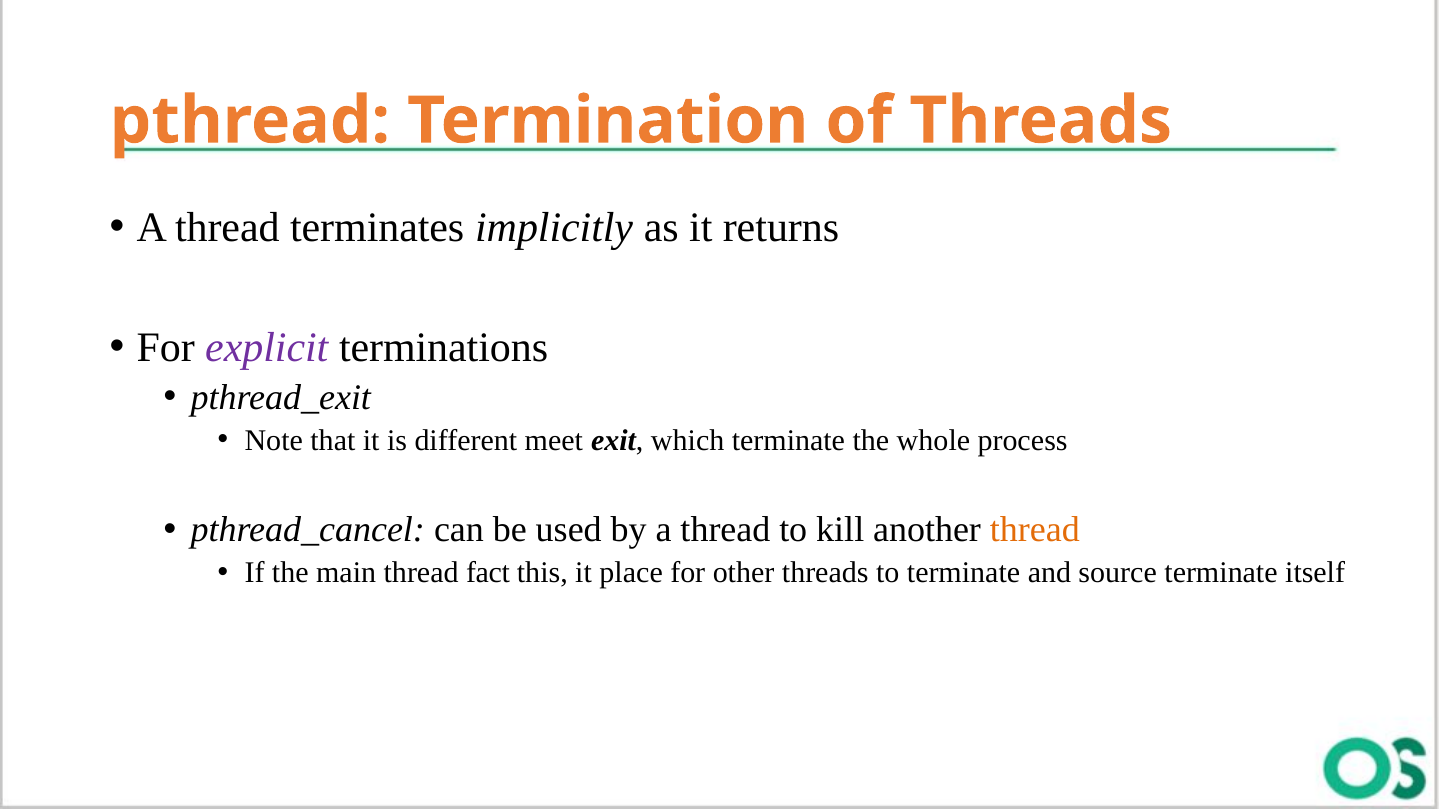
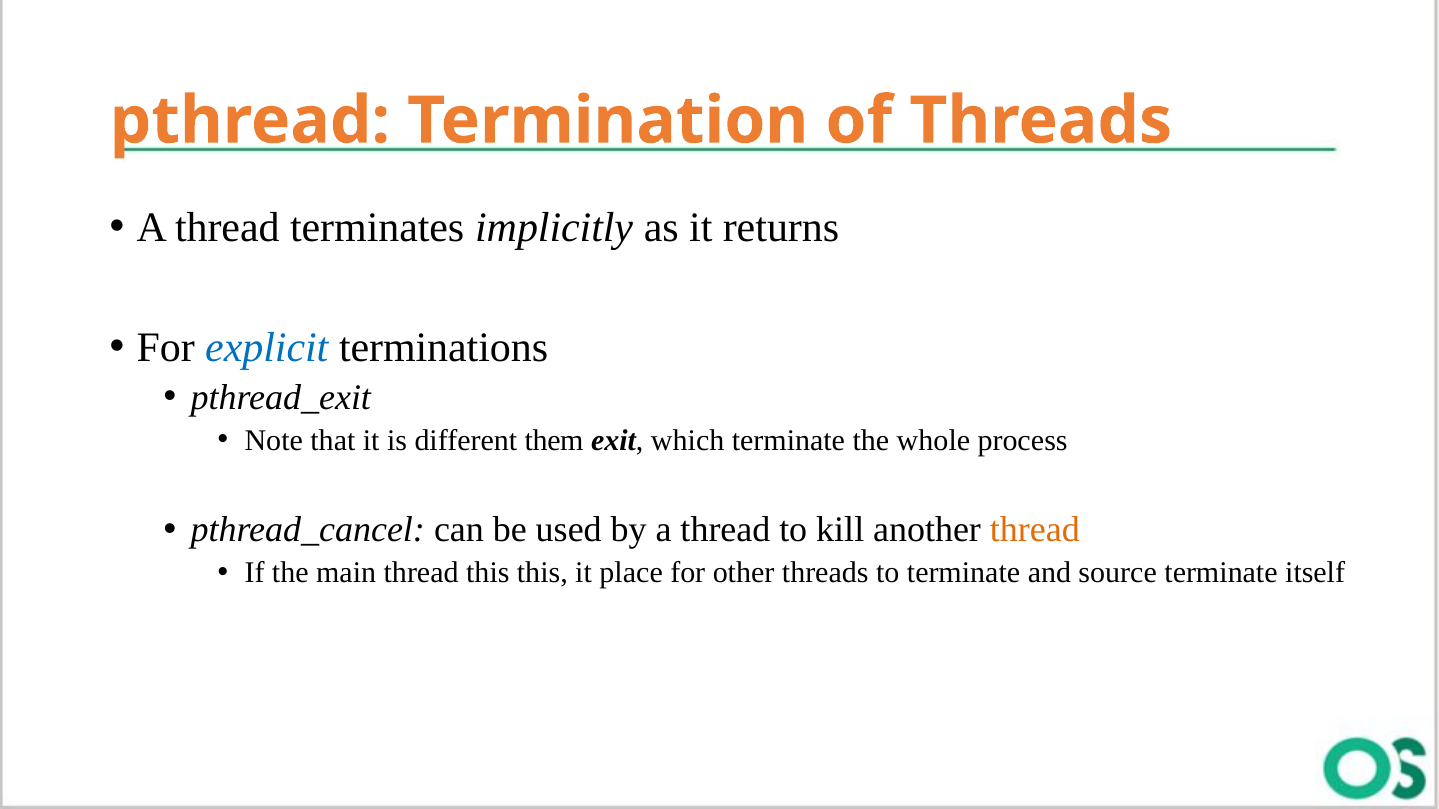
explicit colour: purple -> blue (267, 348)
meet: meet -> them (554, 440)
thread fact: fact -> this (488, 573)
